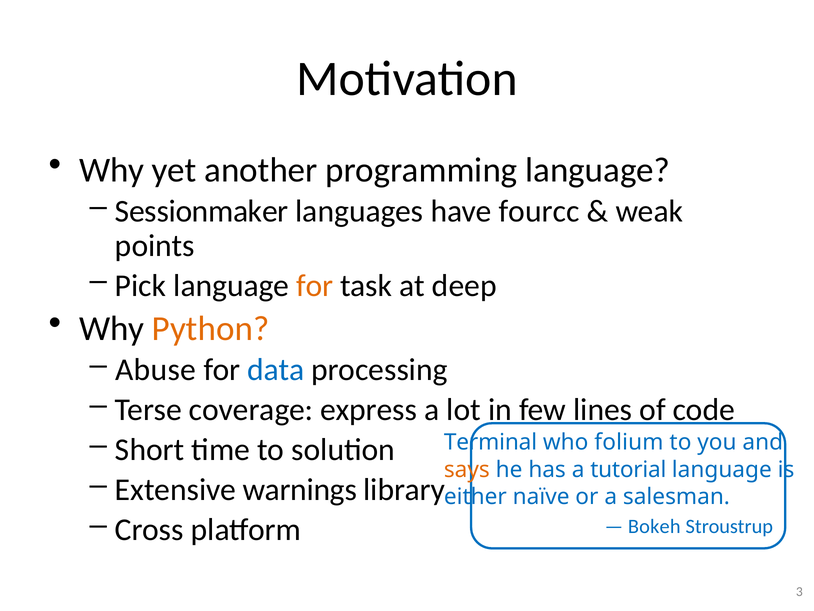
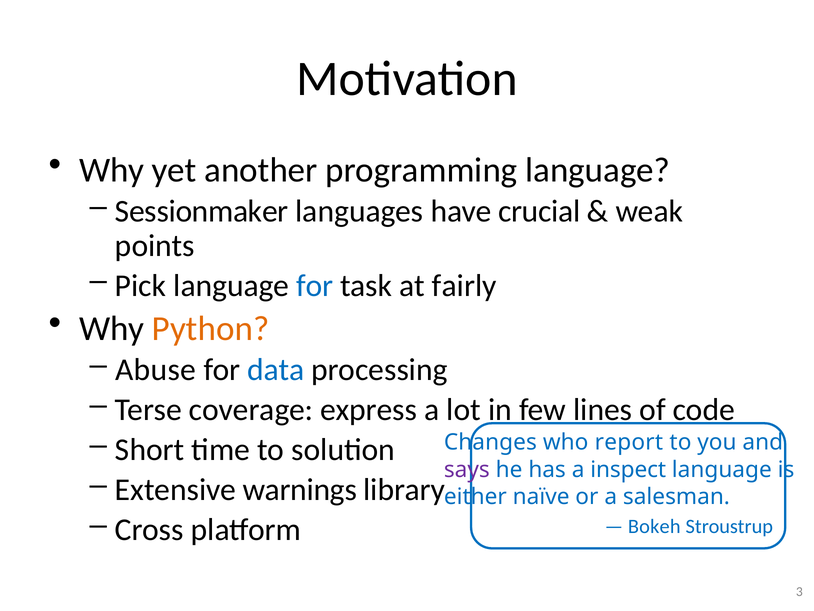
fourcc: fourcc -> crucial (539, 211)
for colour: orange -> blue (315, 285)
deep: deep -> fairly (464, 285)
Terminal: Terminal -> Changes (490, 442)
folium: folium -> report (629, 442)
says colour: orange -> purple (467, 469)
tutorial: tutorial -> inspect (628, 469)
